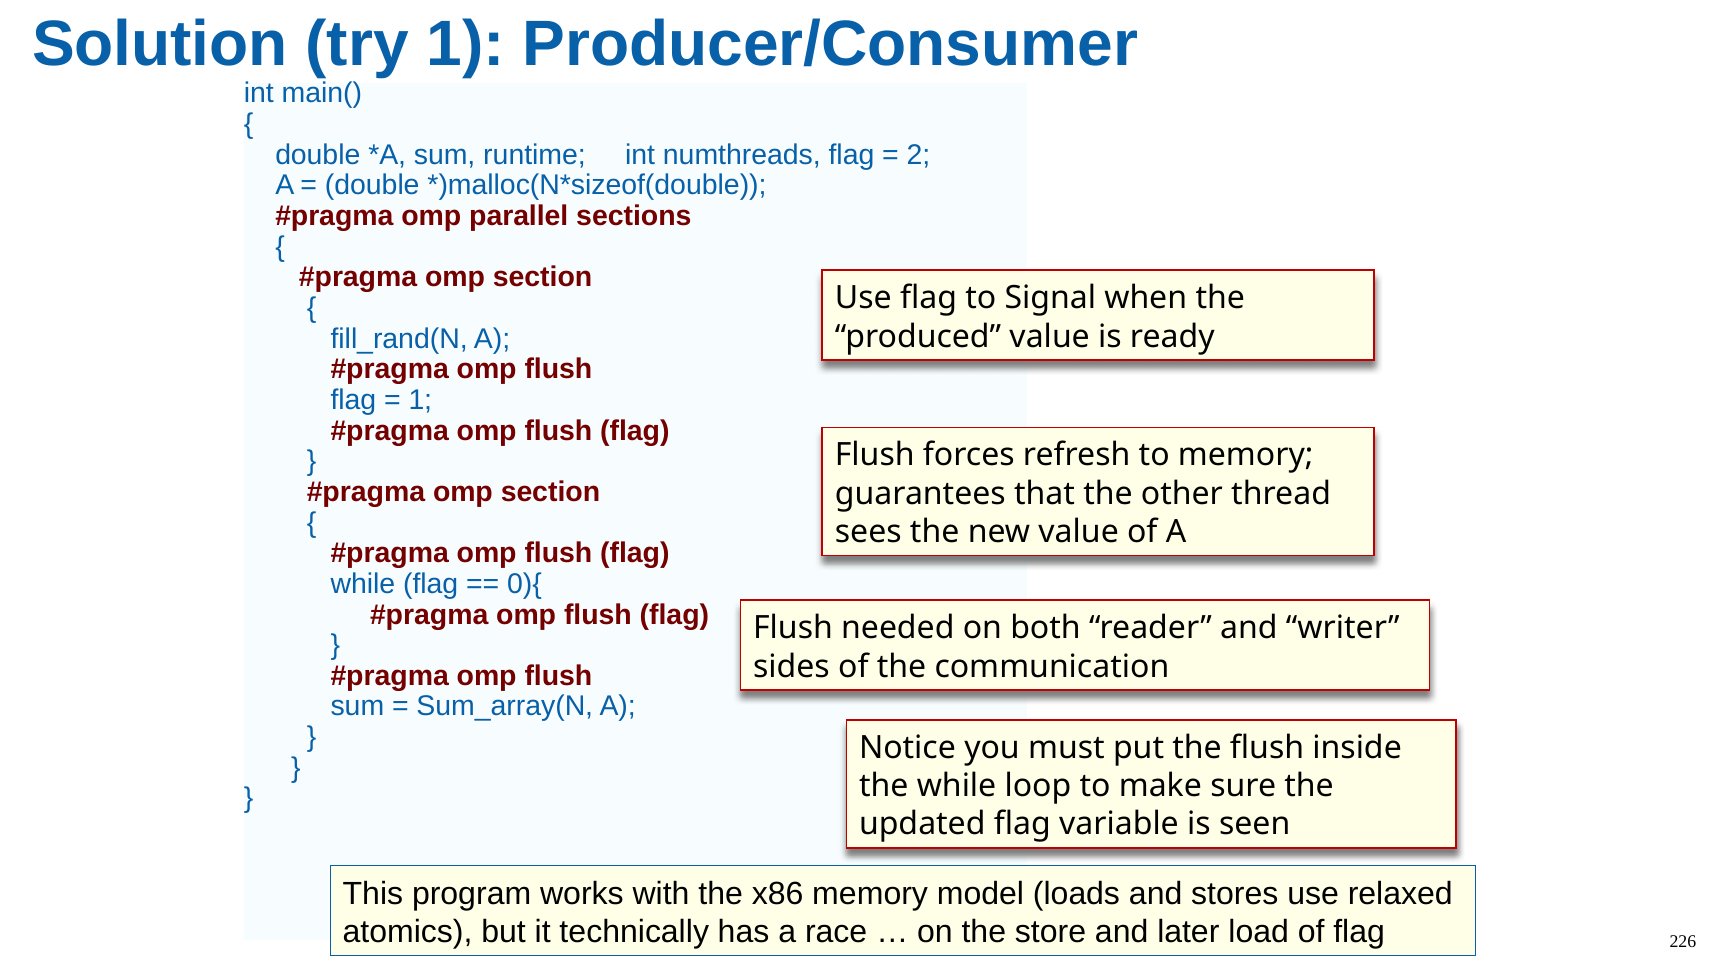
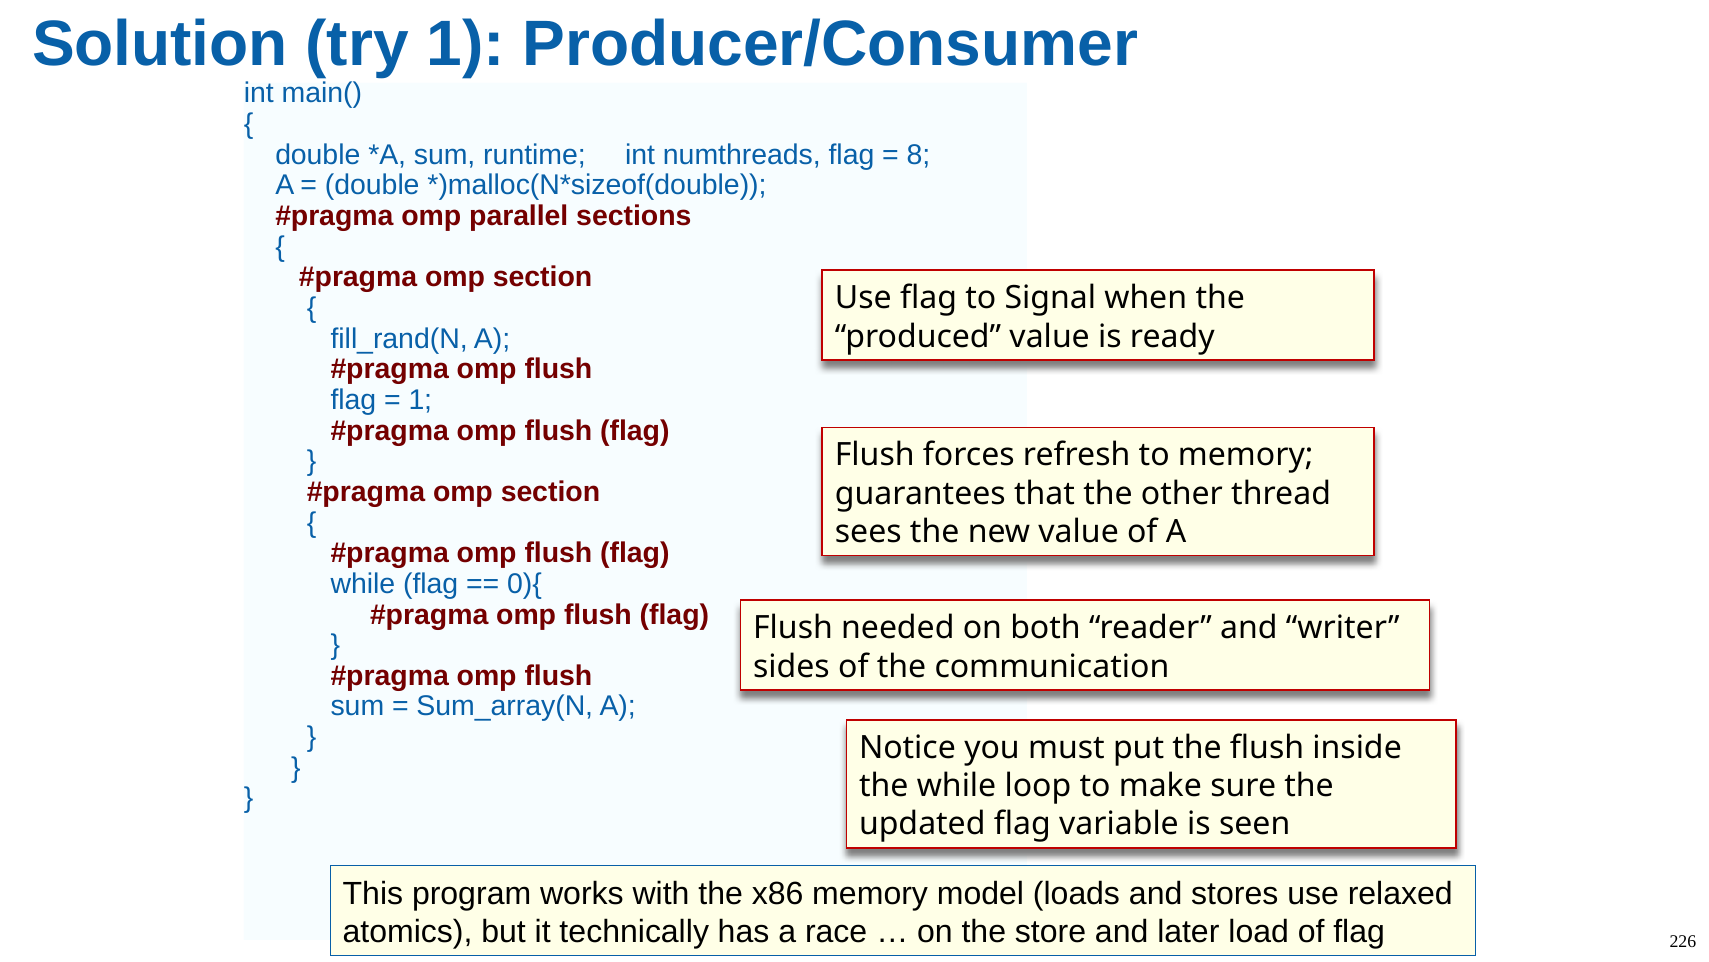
2: 2 -> 8 (918, 155)
